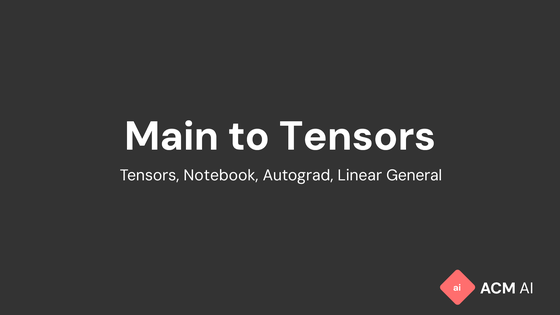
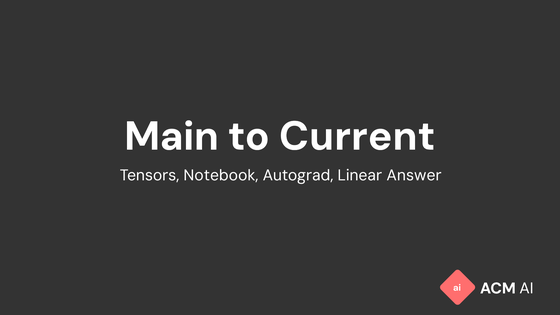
to Tensors: Tensors -> Current (357, 136)
General: General -> Answer (414, 175)
